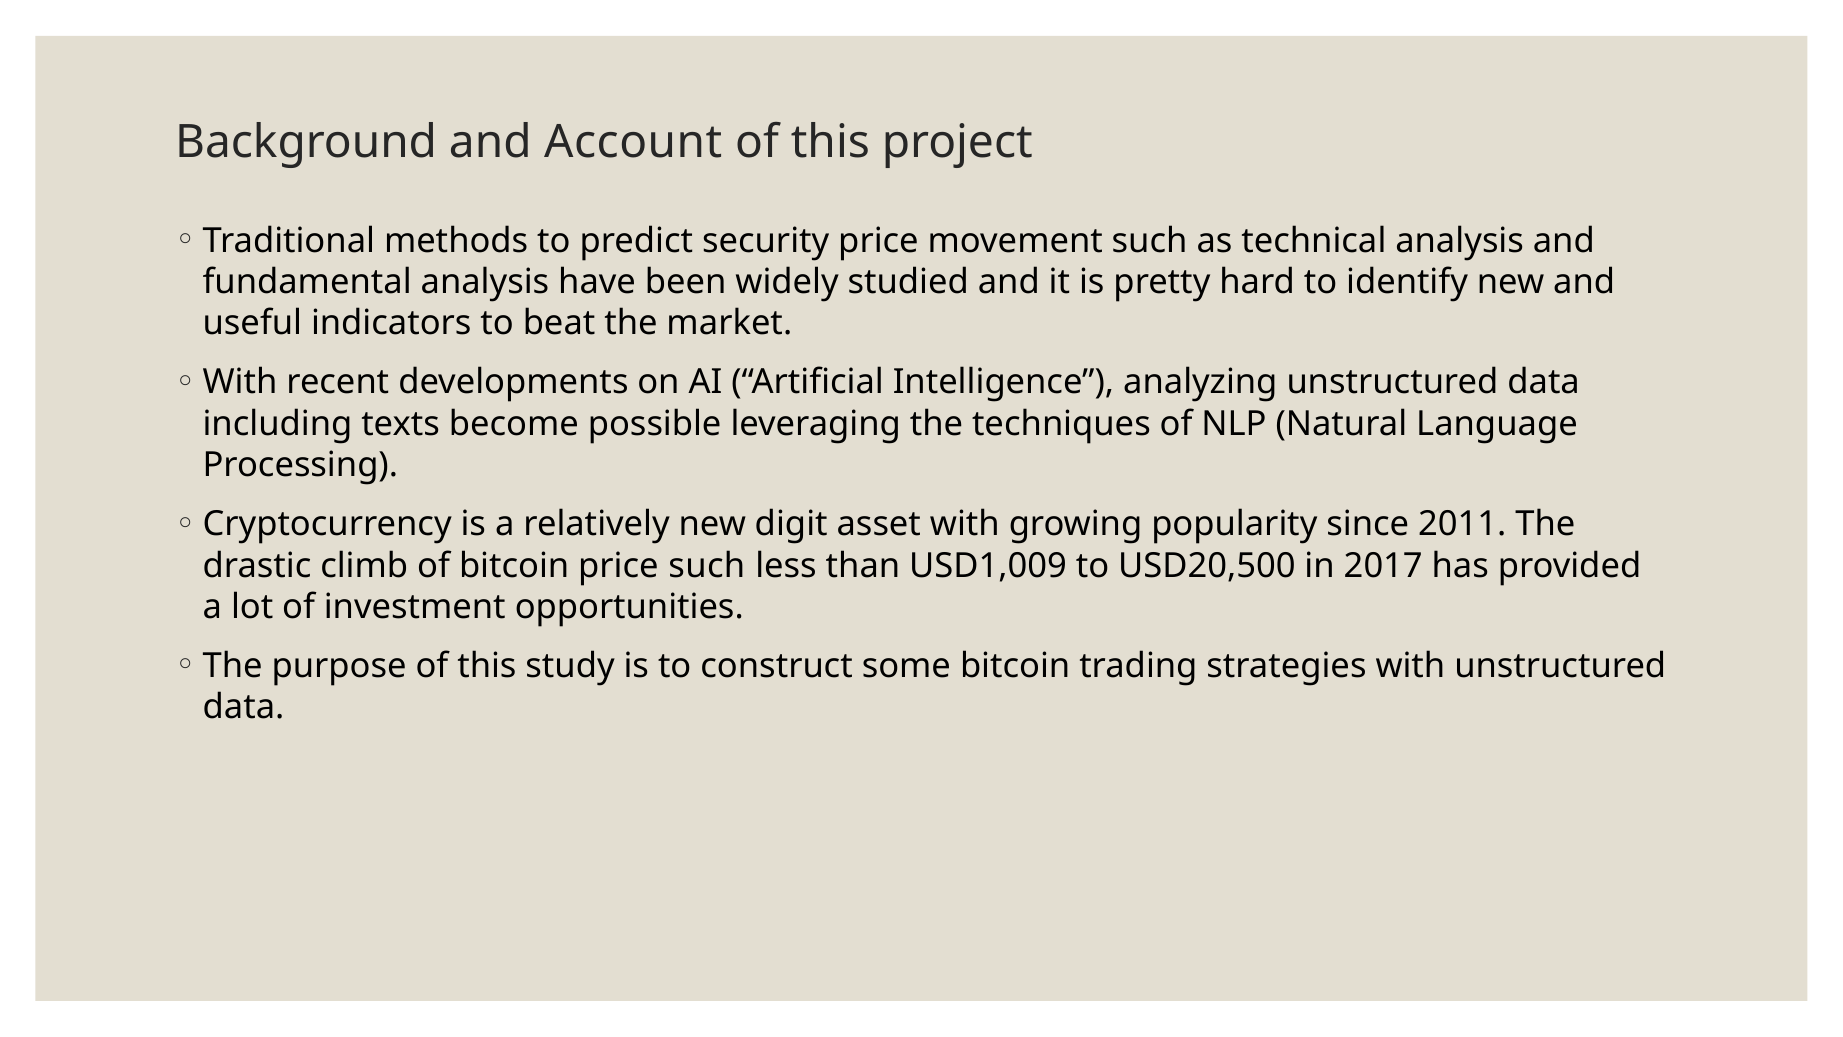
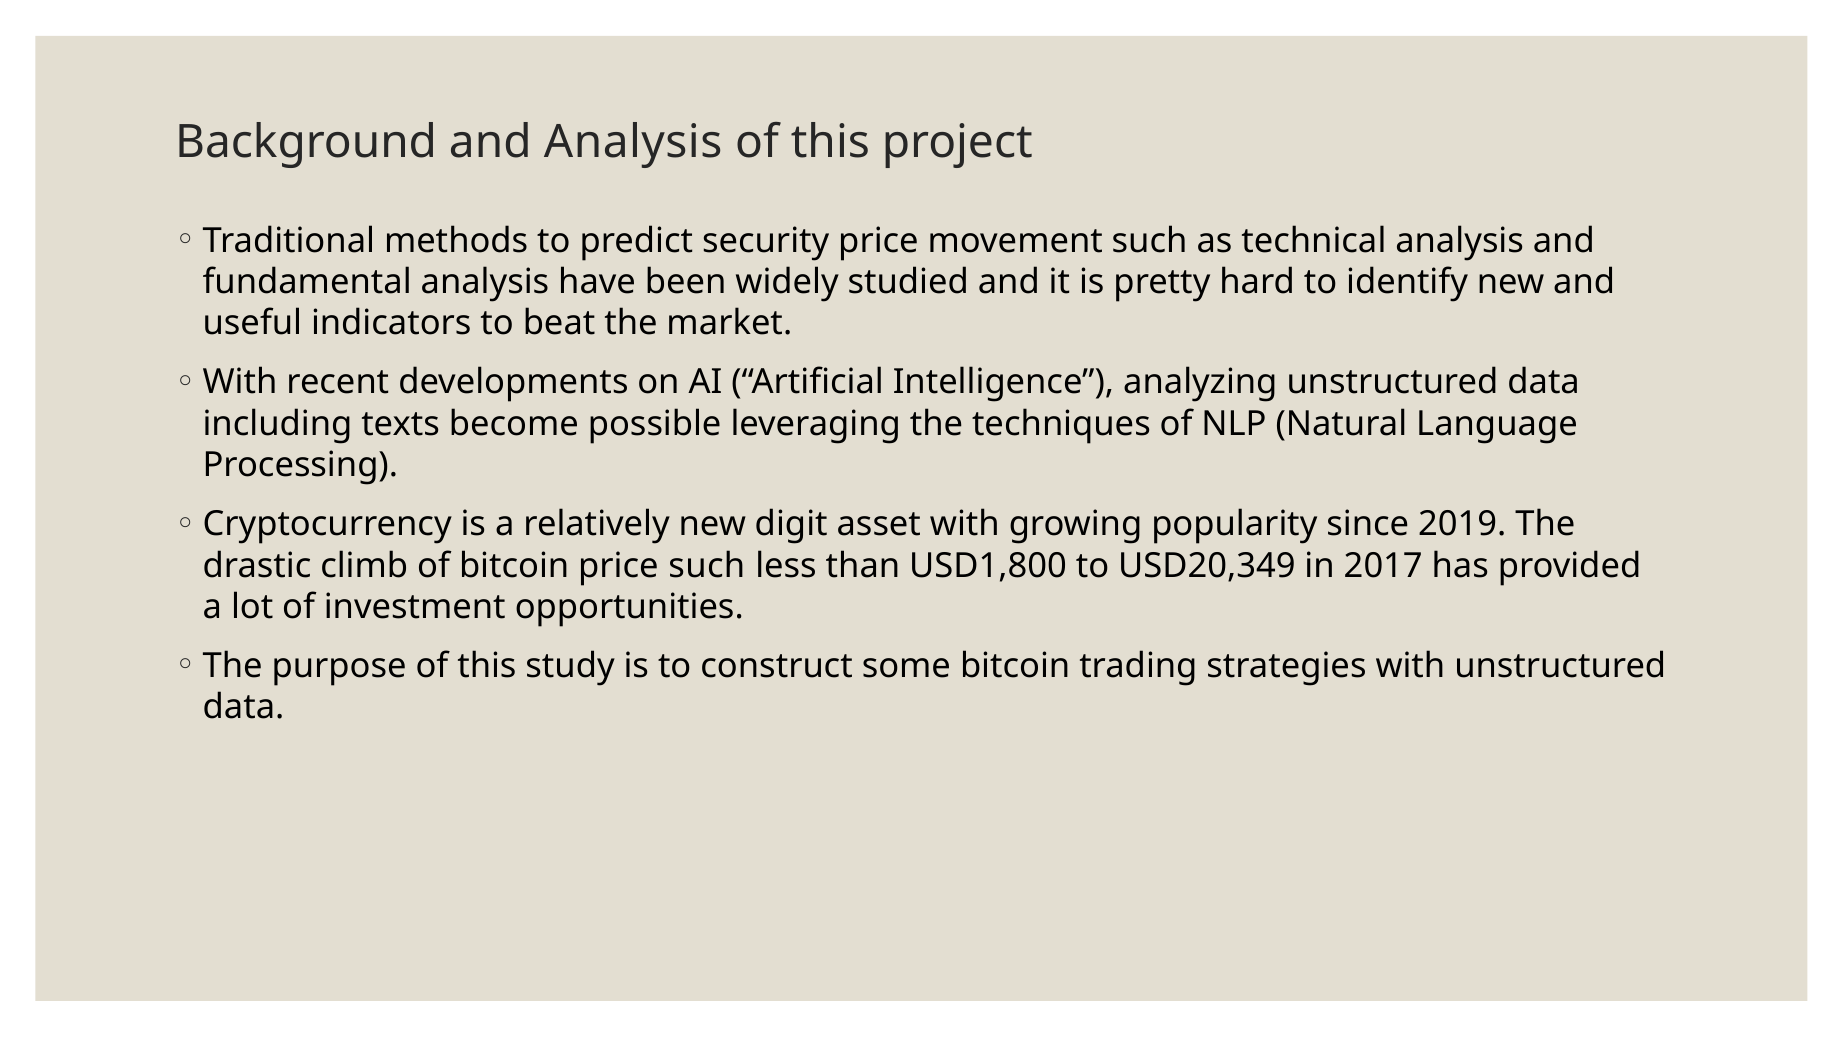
and Account: Account -> Analysis (633, 143)
2011: 2011 -> 2019 (1462, 524)
USD1,009: USD1,009 -> USD1,800 (988, 565)
USD20,500: USD20,500 -> USD20,349 (1207, 565)
